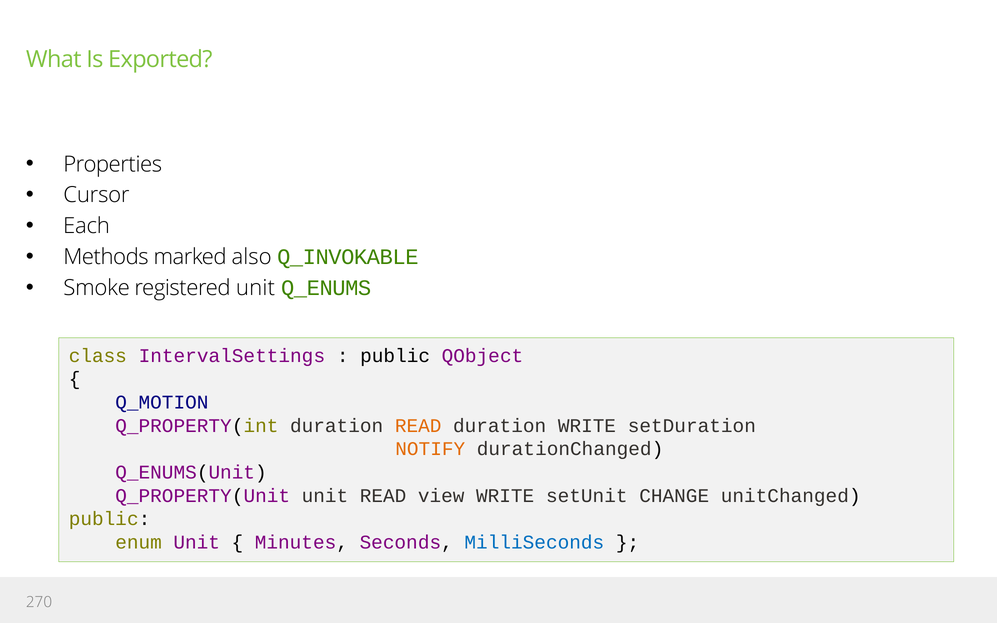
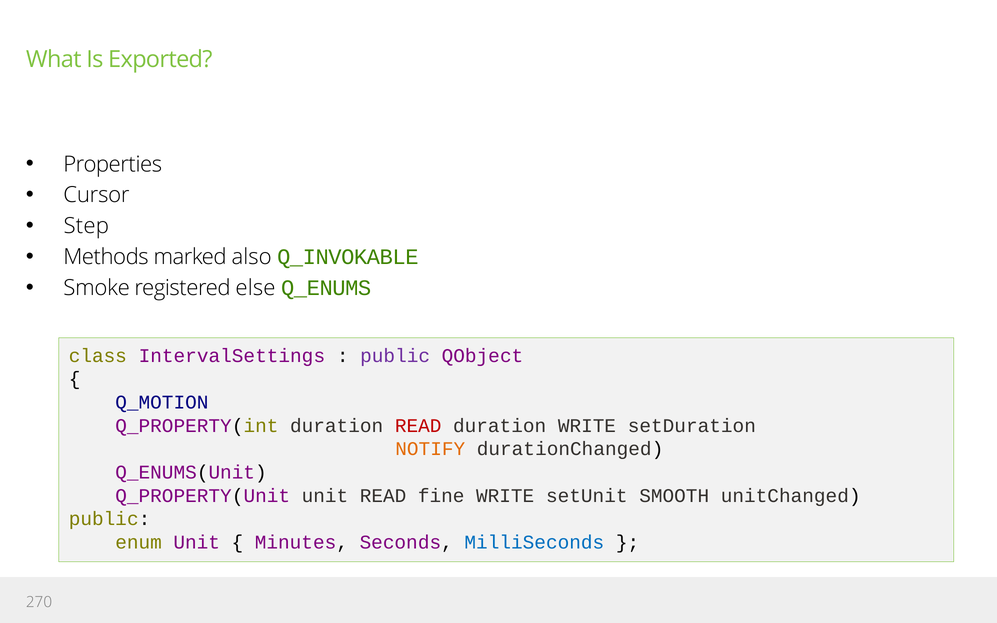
Each: Each -> Step (86, 226)
registered unit: unit -> else (255, 288)
public colour: black -> purple (395, 356)
READ colour: orange -> red (418, 426)
view: view -> fine (441, 496)
CHANGE: CHANGE -> SMOOTH (674, 496)
